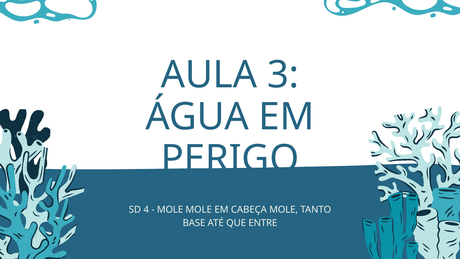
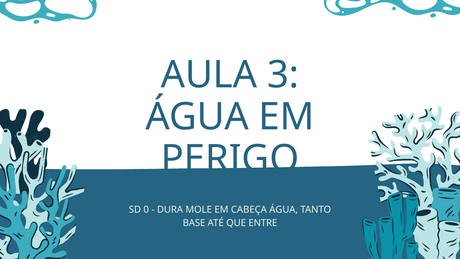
4: 4 -> 0 (146, 209)
MOLE: MOLE -> DURA (170, 209)
CABEÇA MOLE: MOLE -> ÁGUA (284, 209)
